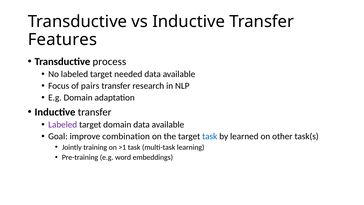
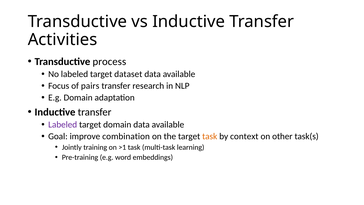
Features: Features -> Activities (63, 40)
needed: needed -> dataset (128, 74)
task colour: blue -> orange (210, 136)
learned: learned -> context (244, 136)
